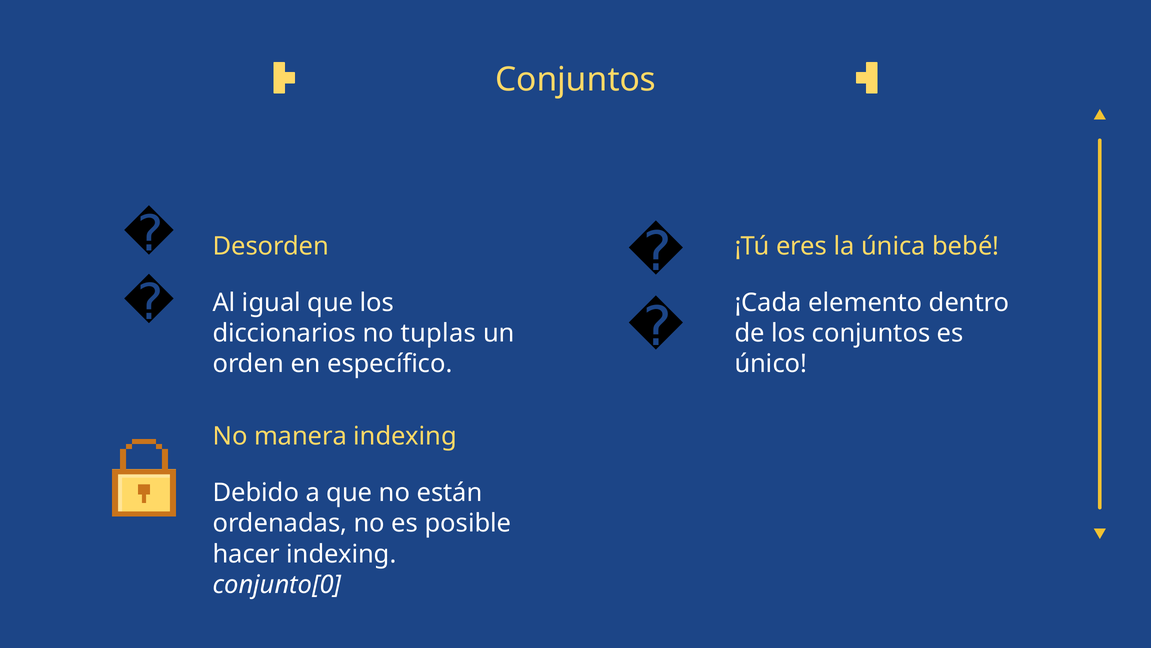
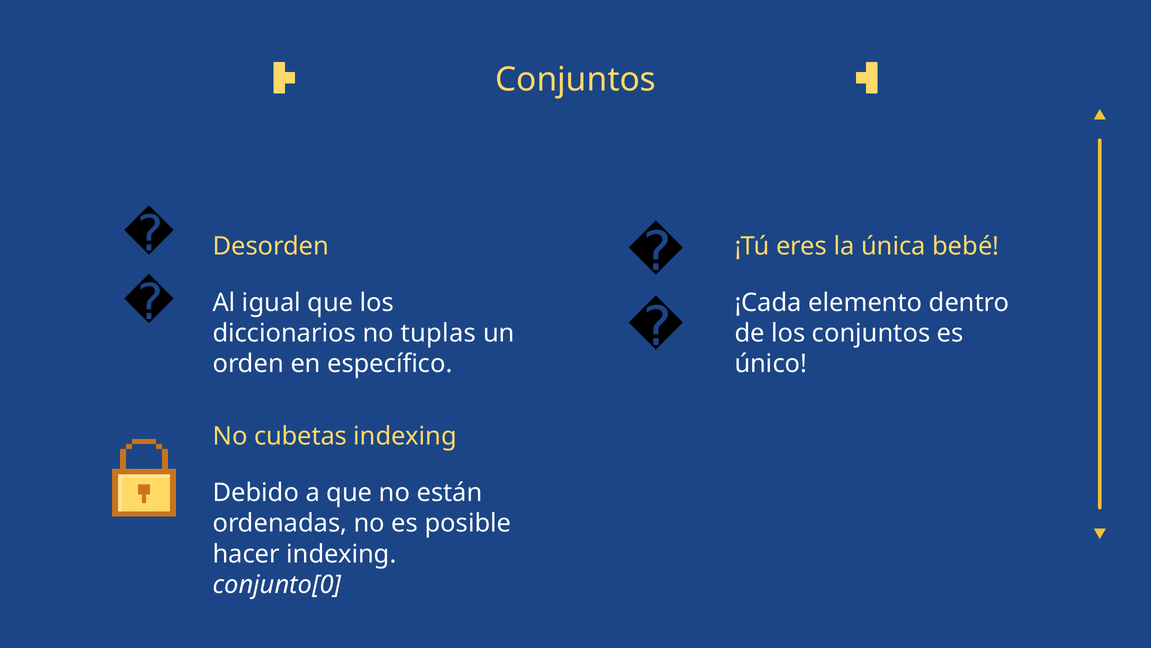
manera: manera -> cubetas (300, 436)
